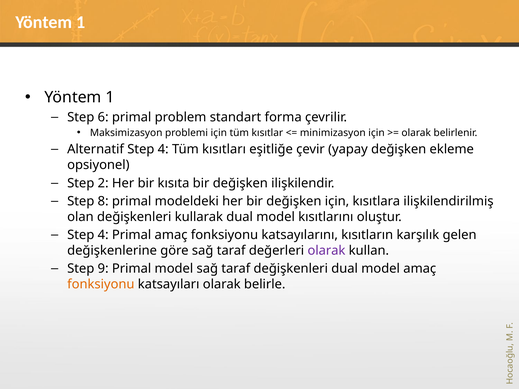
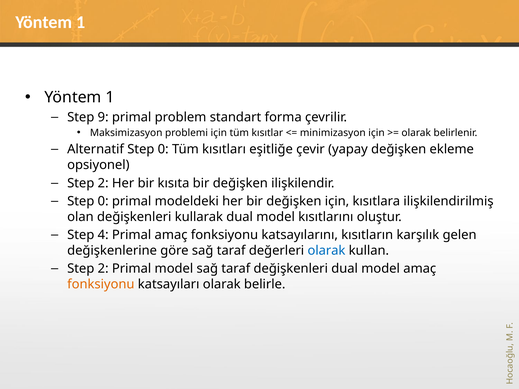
6: 6 -> 9 (103, 117)
Alternatif Step 4: 4 -> 0 (163, 149)
8: 8 -> 0 (103, 201)
olarak colour: purple -> blue (326, 251)
9: 9 -> 2 (103, 269)
